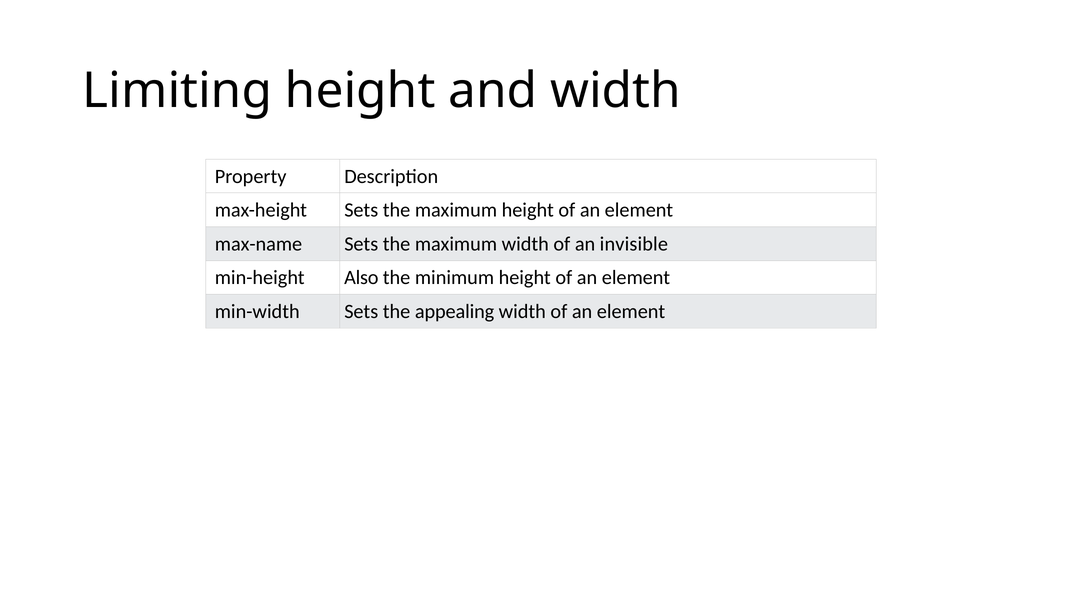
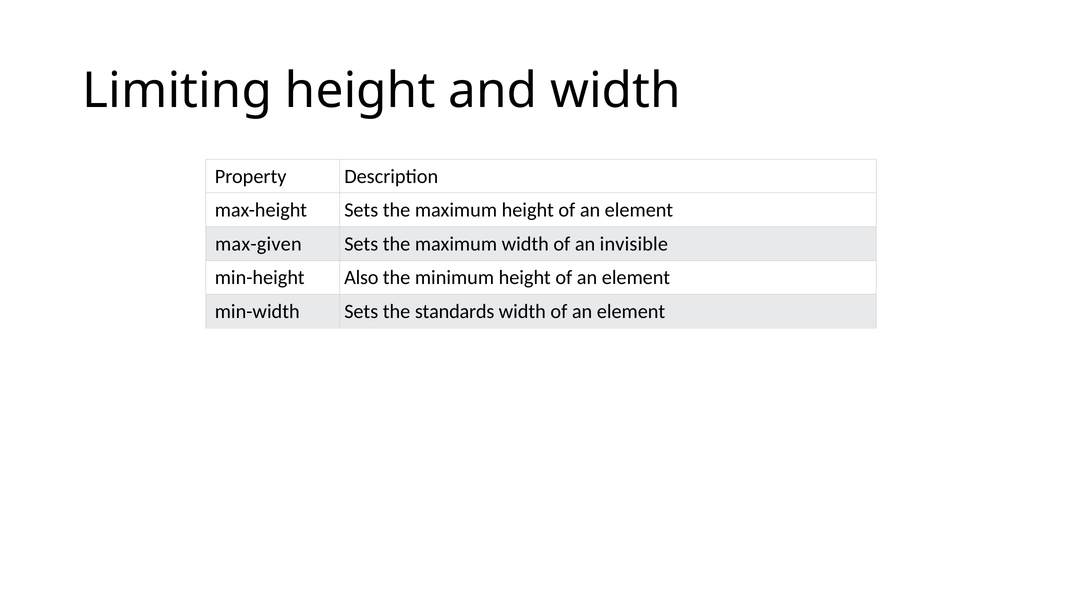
max-name: max-name -> max-given (258, 244)
appealing: appealing -> standards (455, 311)
